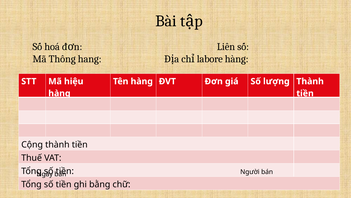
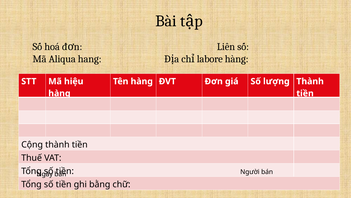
Thống: Thống -> Aliqua (62, 59)
